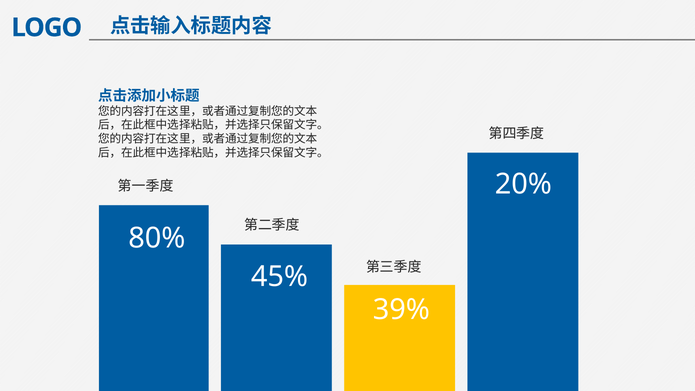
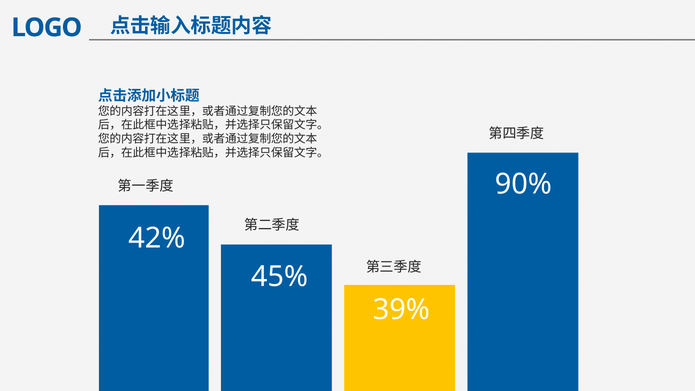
20%: 20% -> 90% (523, 184)
80%: 80% -> 42% (157, 238)
